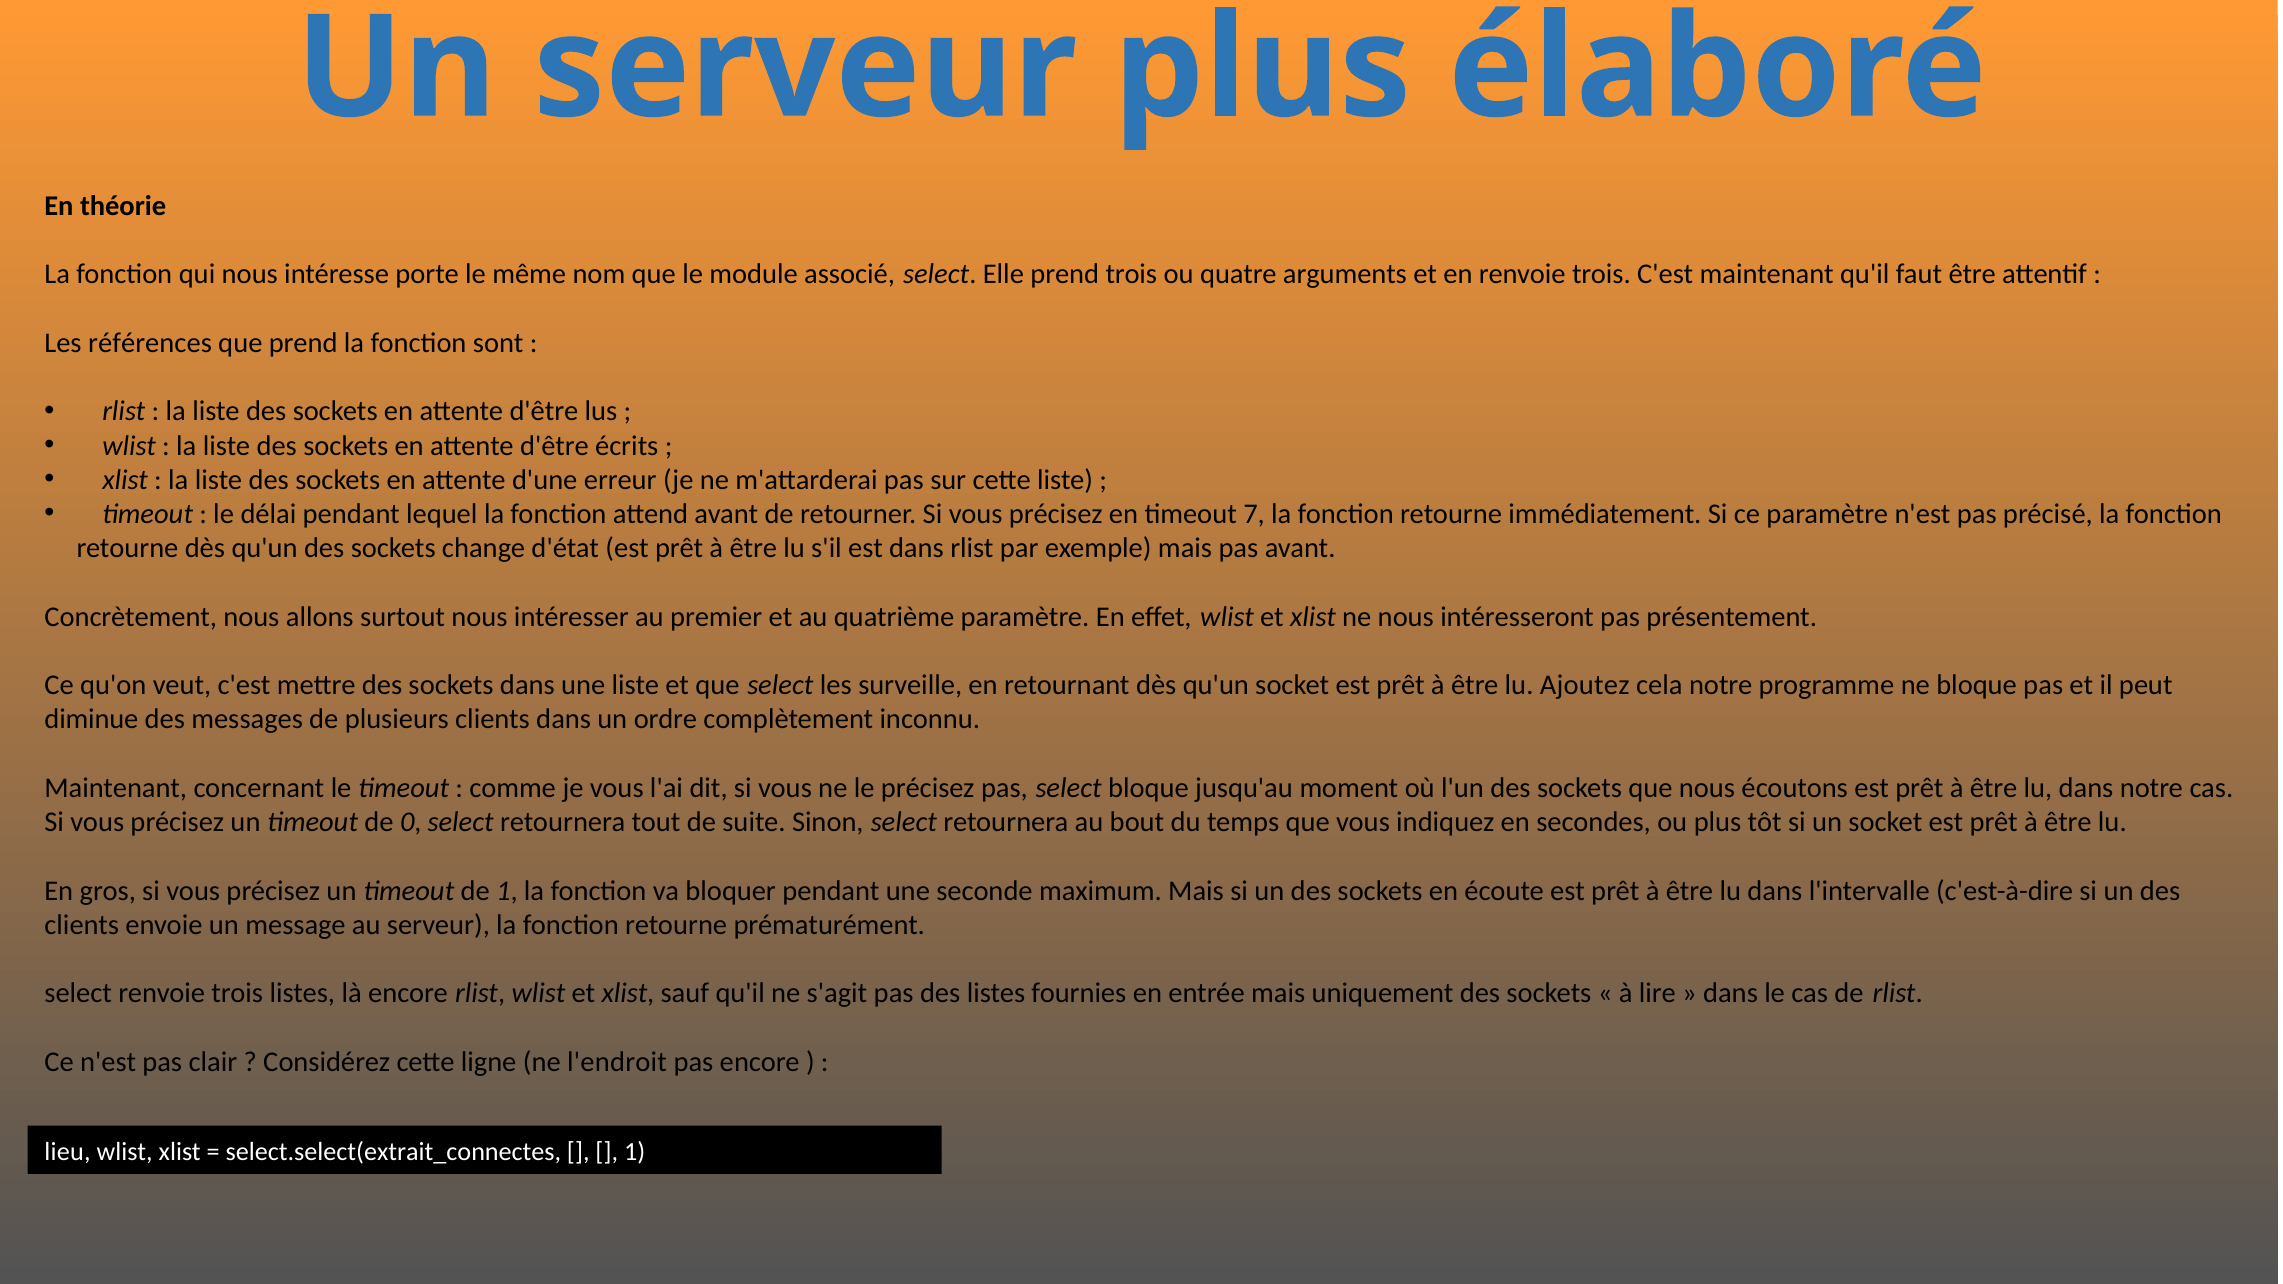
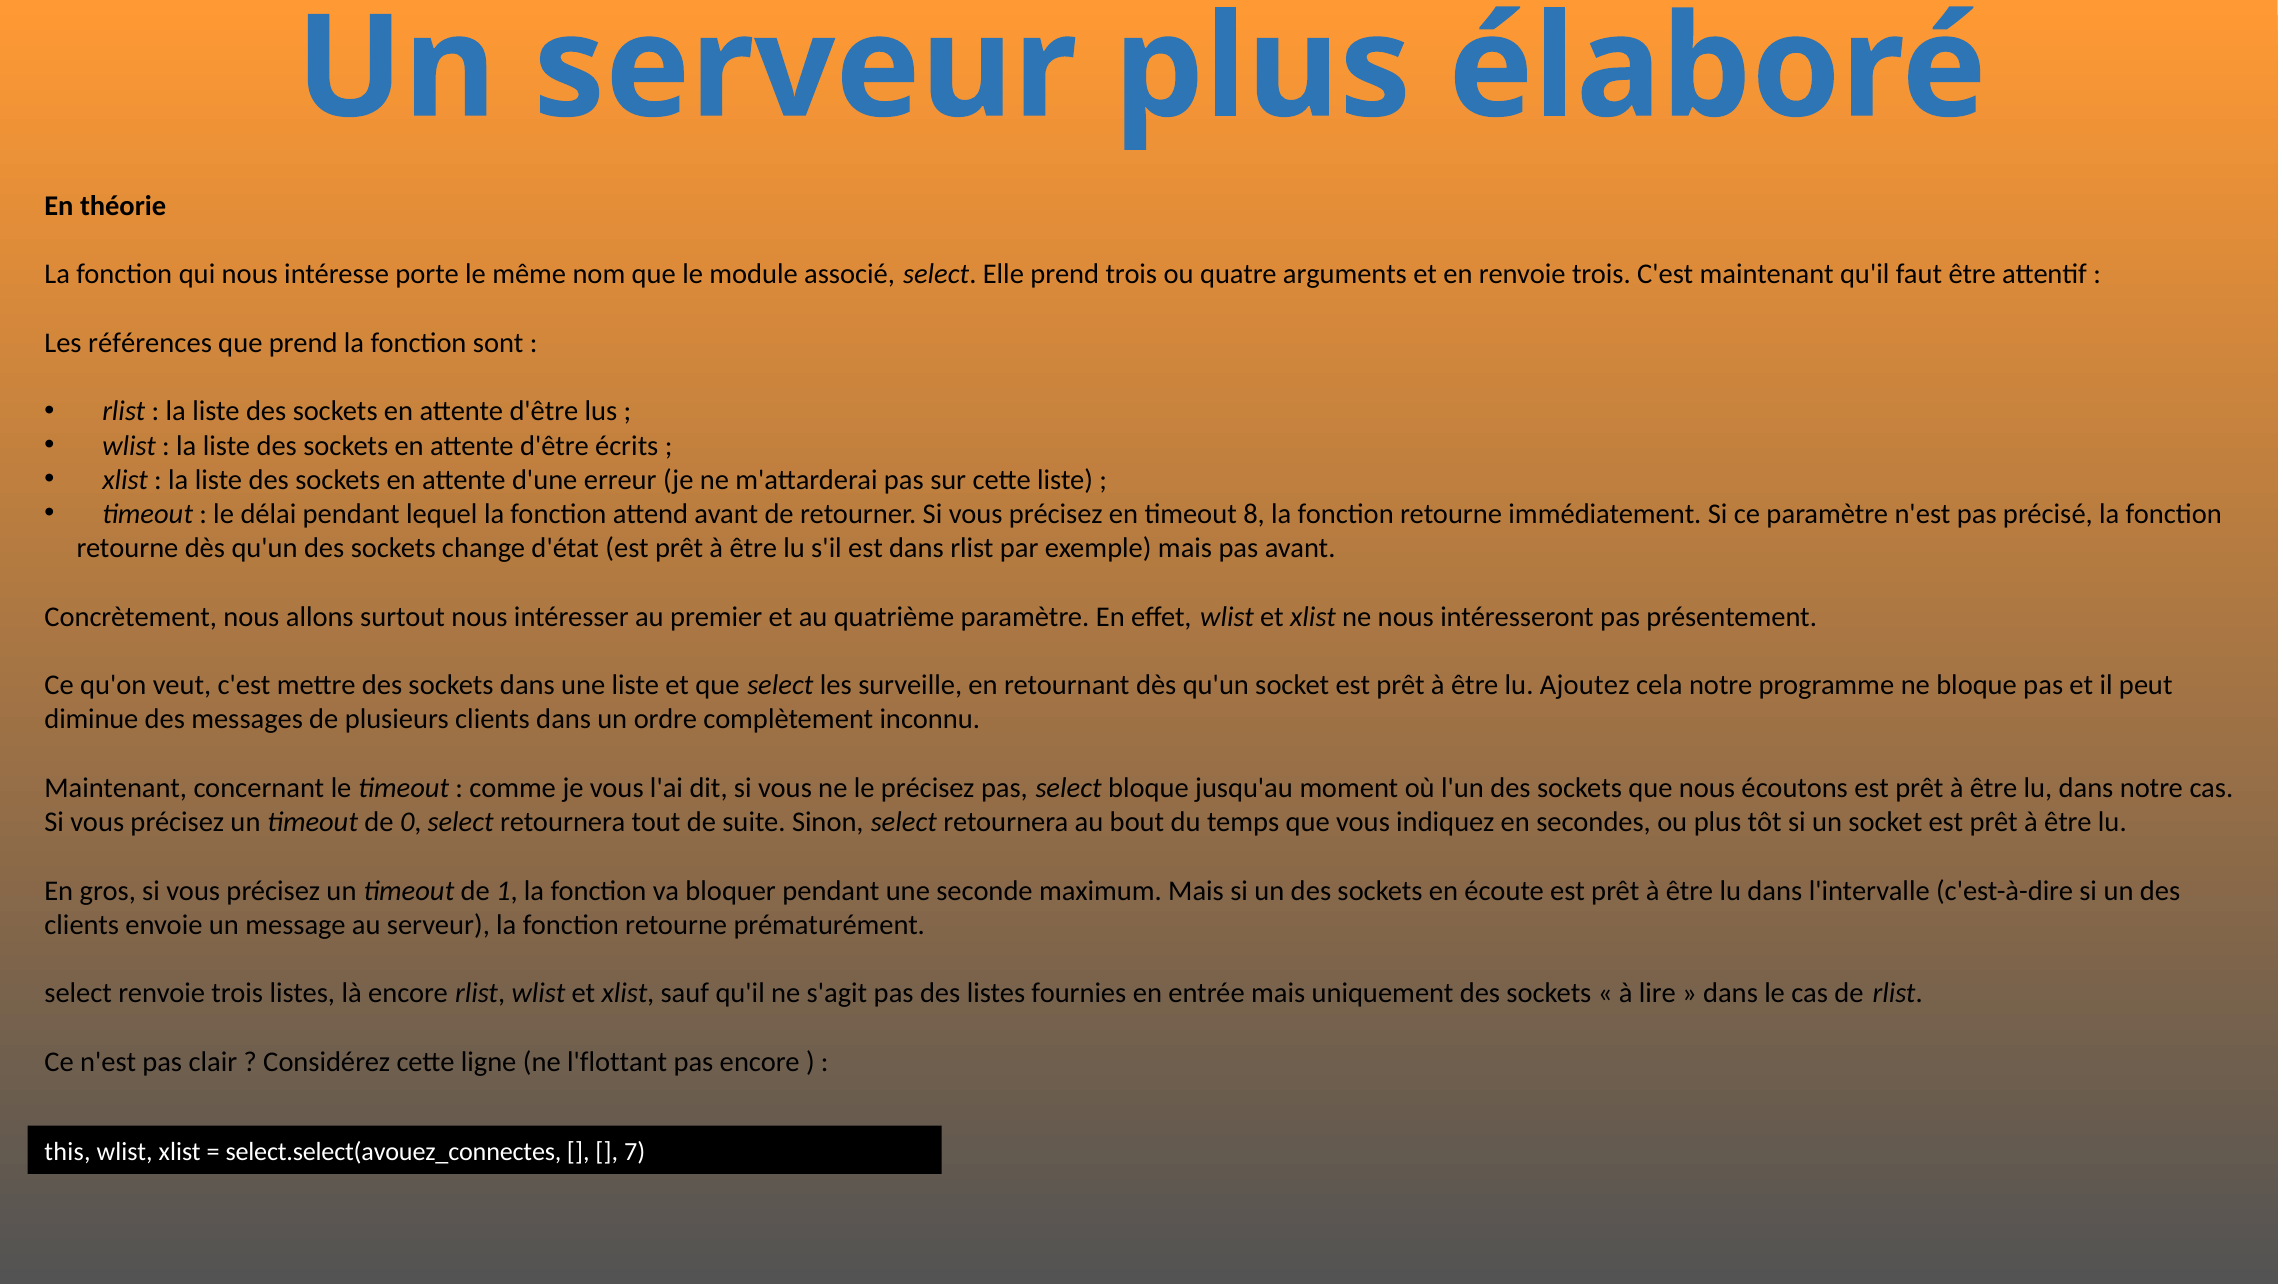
7: 7 -> 8 (1254, 514)
l'endroit: l'endroit -> l'flottant (617, 1062)
lieu: lieu -> this (68, 1152)
select.select(extrait_connectes: select.select(extrait_connectes -> select.select(avouez_connectes (393, 1152)
1: 1 -> 7 (635, 1152)
